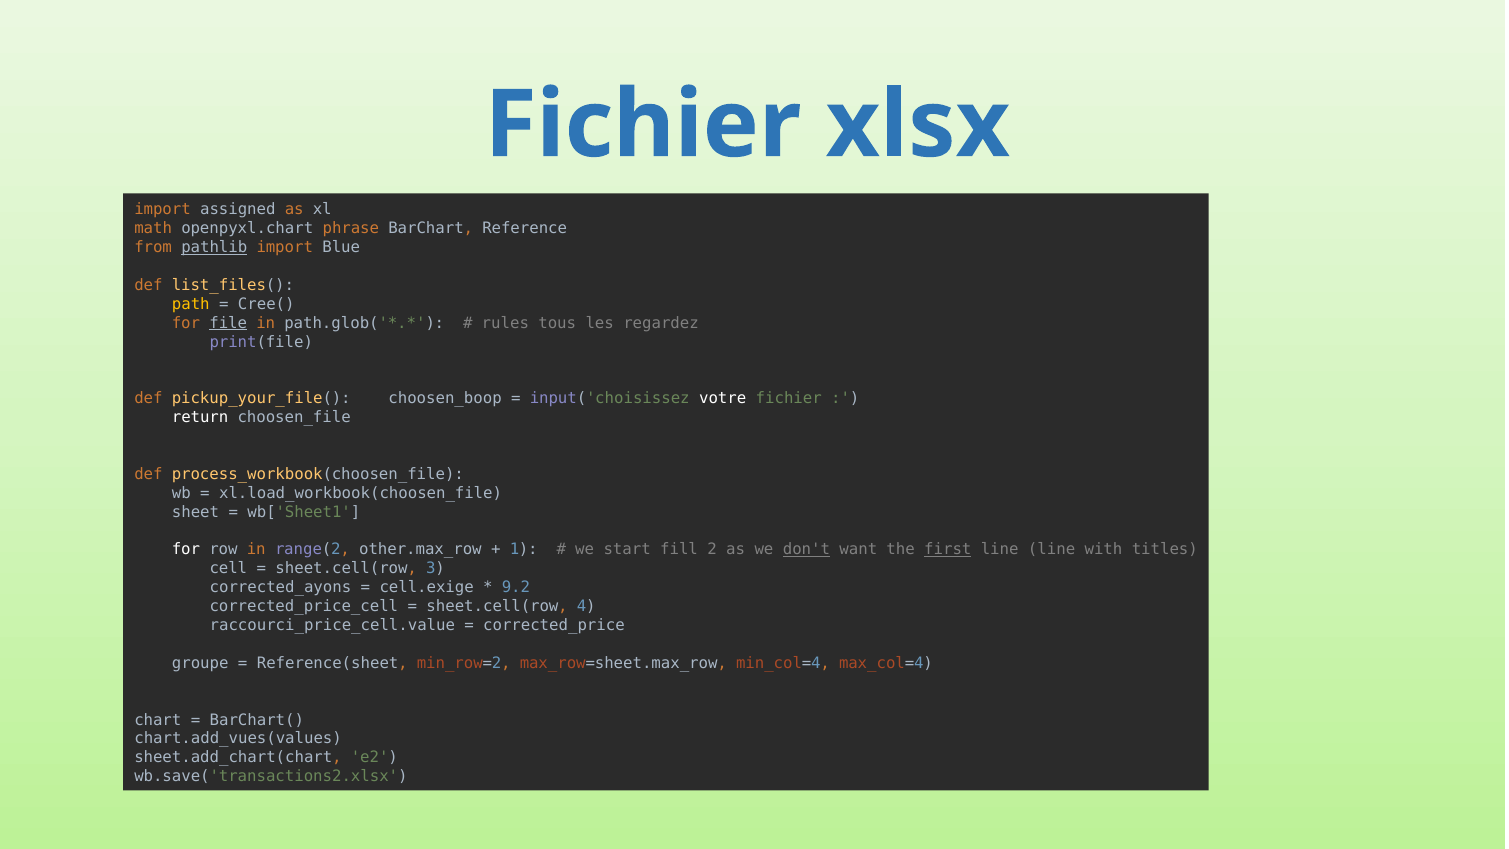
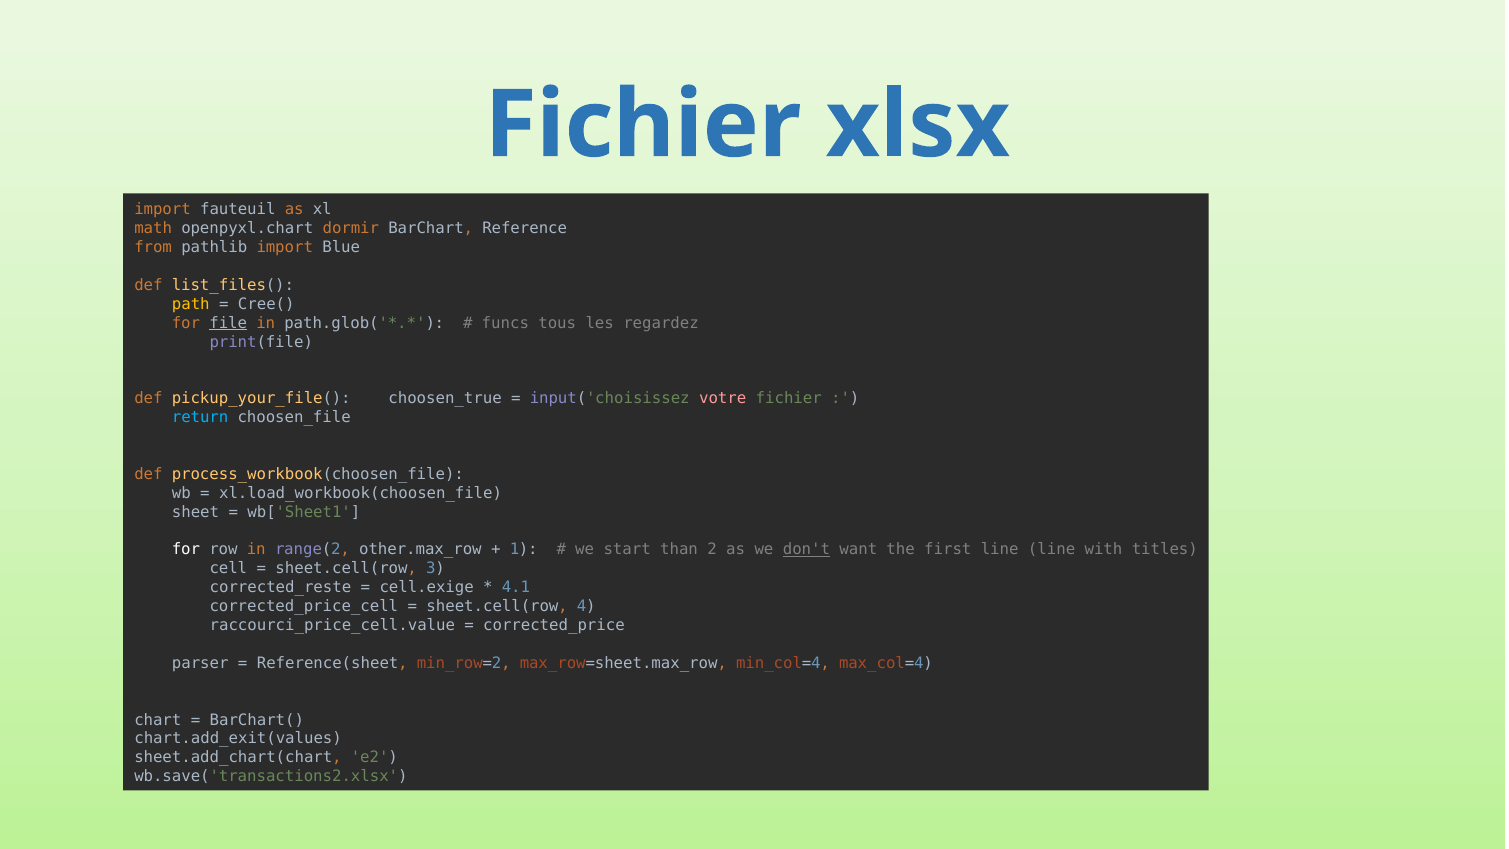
assigned: assigned -> fauteuil (238, 210)
phrase: phrase -> dormir (351, 228)
pathlib underline: present -> none (214, 247)
rules: rules -> funcs (505, 323)
choosen_boop: choosen_boop -> choosen_true (445, 398)
votre colour: white -> pink (723, 398)
return colour: white -> light blue (200, 417)
fill: fill -> than (679, 550)
first underline: present -> none (948, 550)
corrected_ayons: corrected_ayons -> corrected_reste (280, 587)
9.2: 9.2 -> 4.1 (516, 587)
groupe: groupe -> parser (200, 663)
chart.add_vues(values: chart.add_vues(values -> chart.add_exit(values (238, 739)
